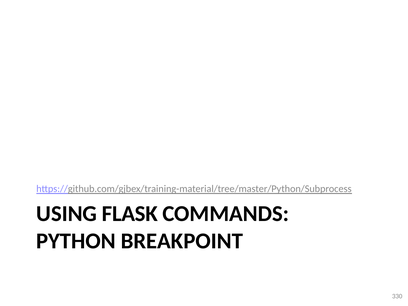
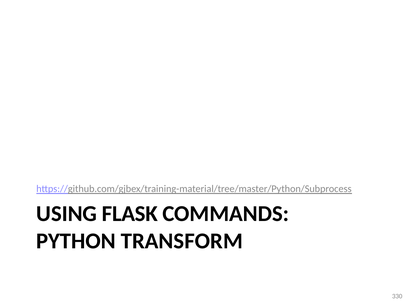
BREAKPOINT: BREAKPOINT -> TRANSFORM (182, 241)
